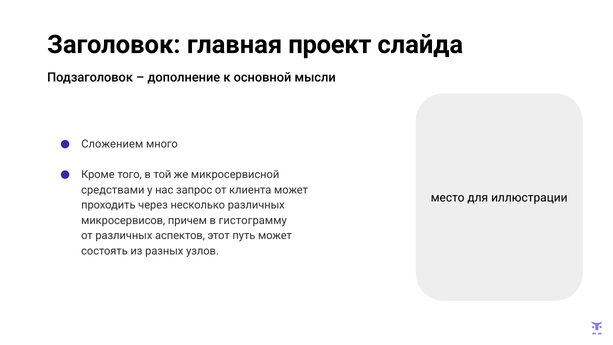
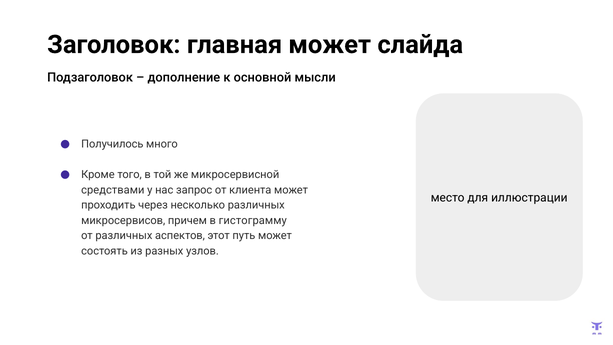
главная проект: проект -> может (330, 45)
Сложением: Сложением -> Получилось (112, 144)
